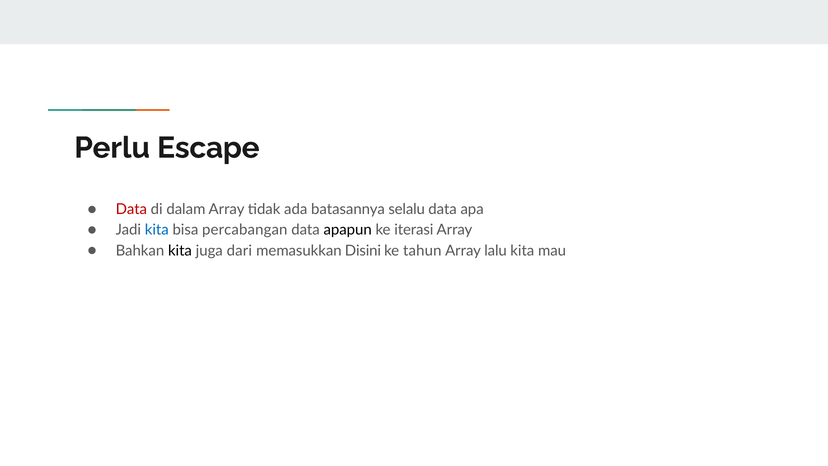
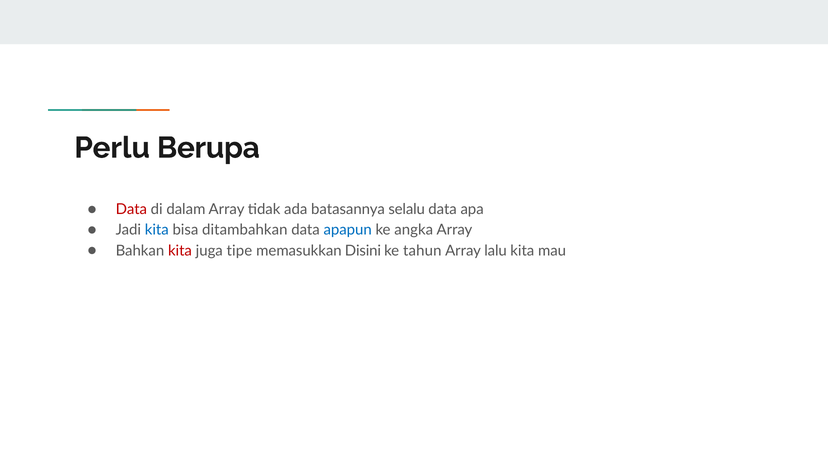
Escape: Escape -> Berupa (208, 148)
percabangan: percabangan -> ditambahkan (245, 230)
apapun colour: black -> blue (348, 230)
iterasi: iterasi -> angka (414, 230)
kita colour: black -> red (180, 251)
dari: dari -> tipe (239, 251)
